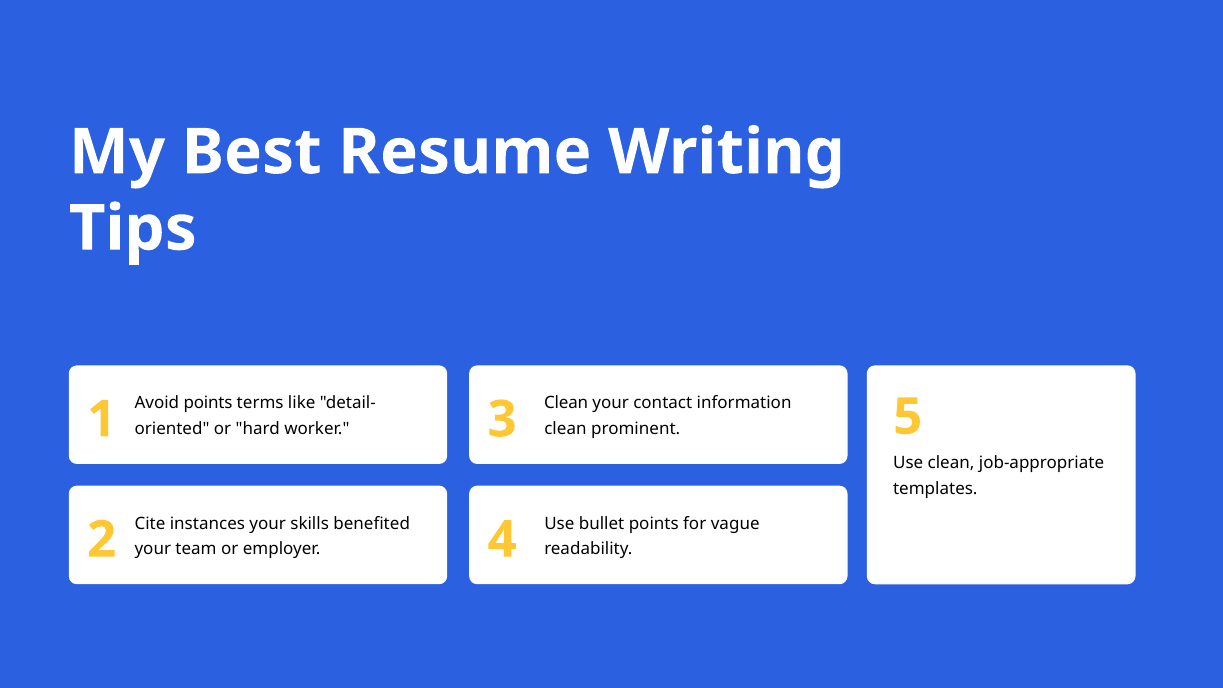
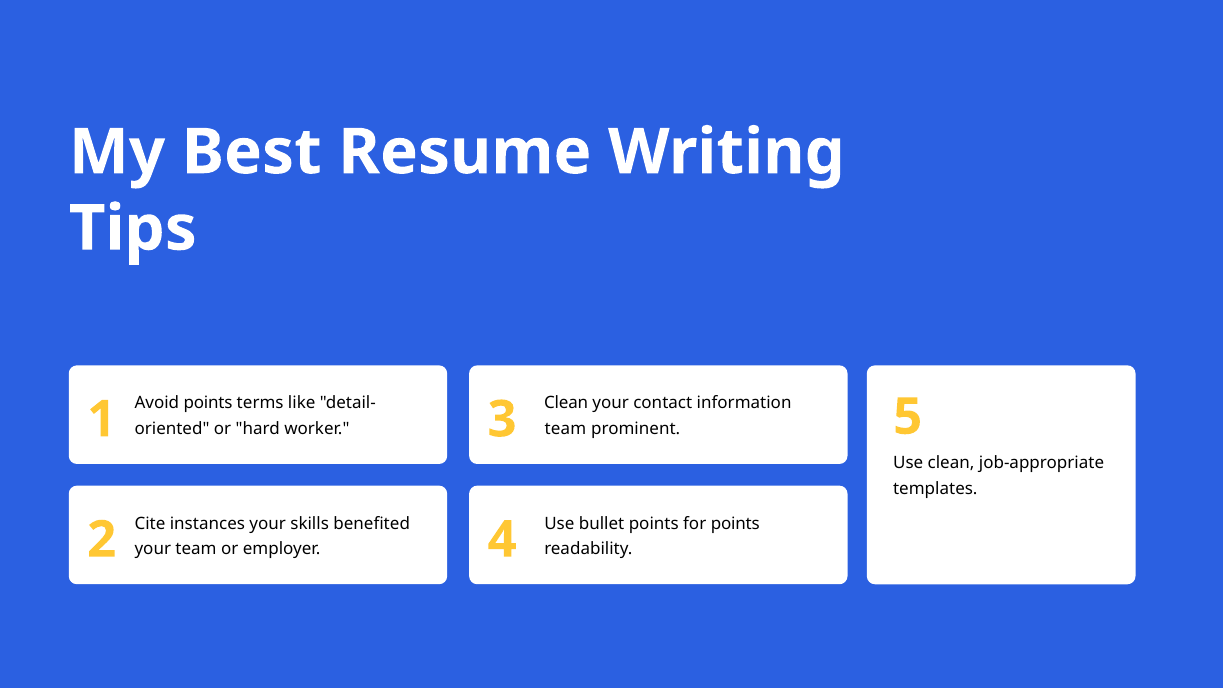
clean: clean -> team (565, 429)
for vague: vague -> points (735, 523)
